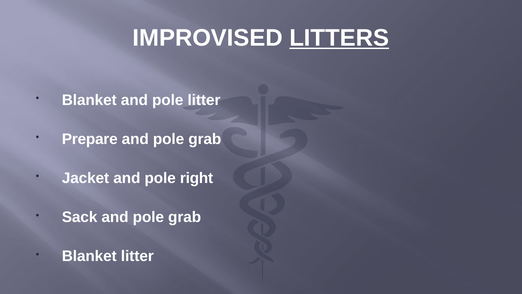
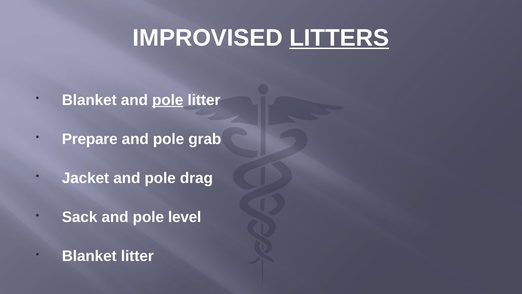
pole underline: none -> present (168, 100)
right: right -> drag (196, 178)
Sack and pole grab: grab -> level (185, 217)
